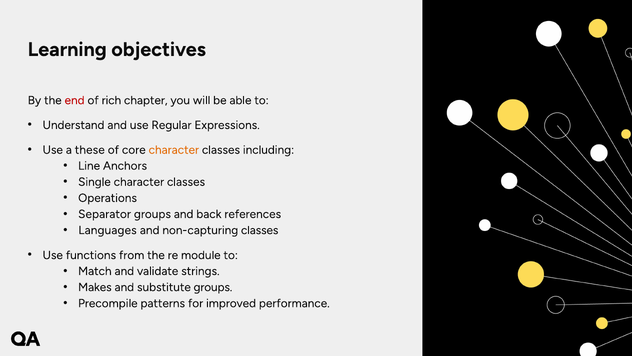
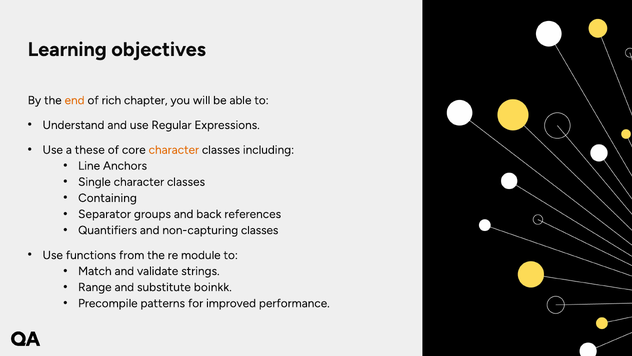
end colour: red -> orange (75, 100)
Operations: Operations -> Containing (107, 198)
Languages: Languages -> Quantifiers (108, 230)
Makes: Makes -> Range (95, 287)
substitute groups: groups -> boinkk (213, 287)
